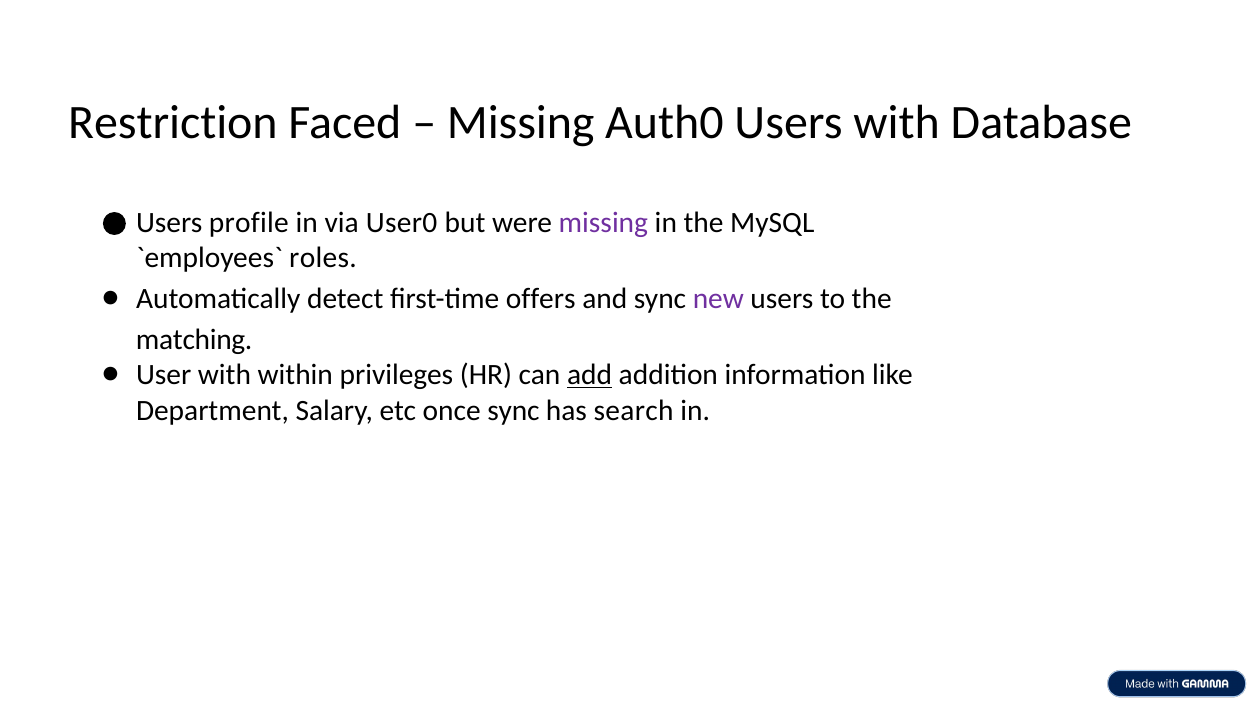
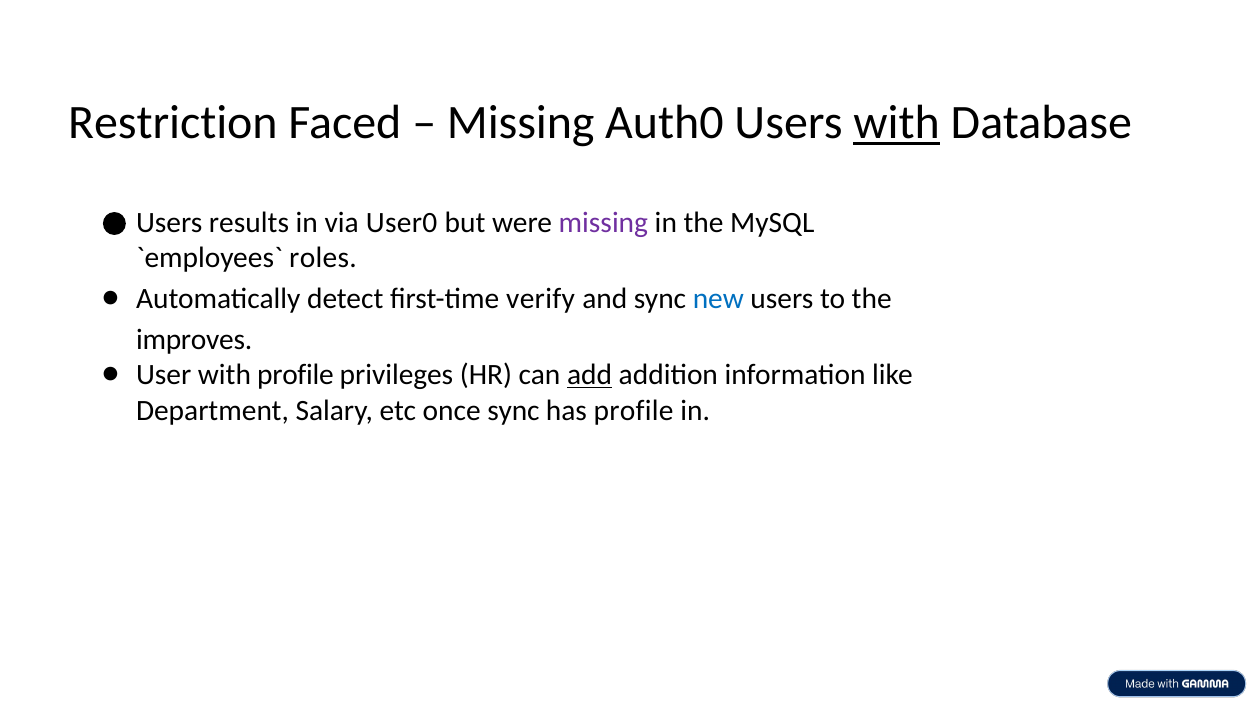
with underline: none -> present (897, 123)
profile: profile -> results (249, 223)
offers: offers -> verify (541, 299)
new colour: purple -> blue (718, 299)
matching: matching -> improves (194, 339)
with within: within -> profile (295, 375)
has search: search -> profile (634, 410)
